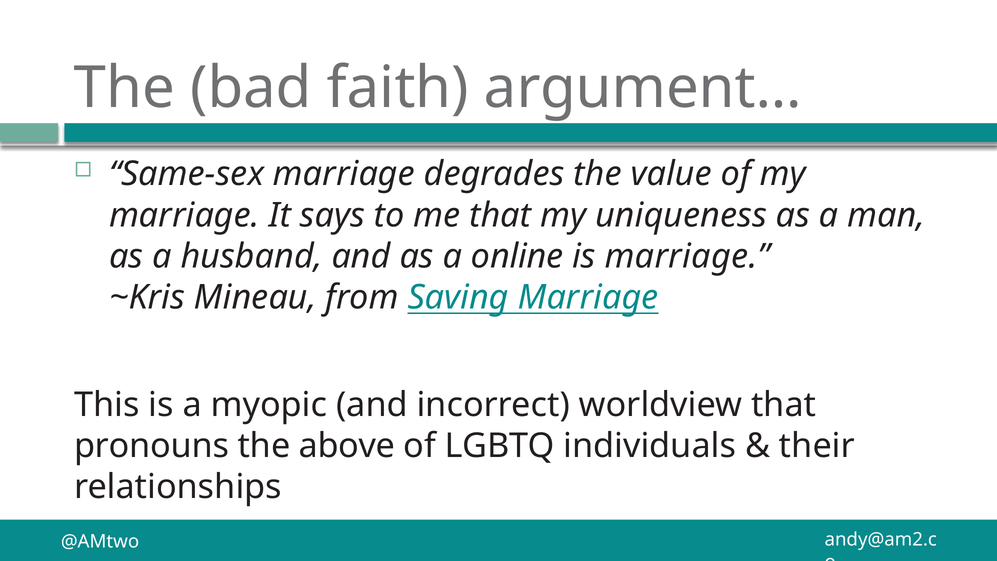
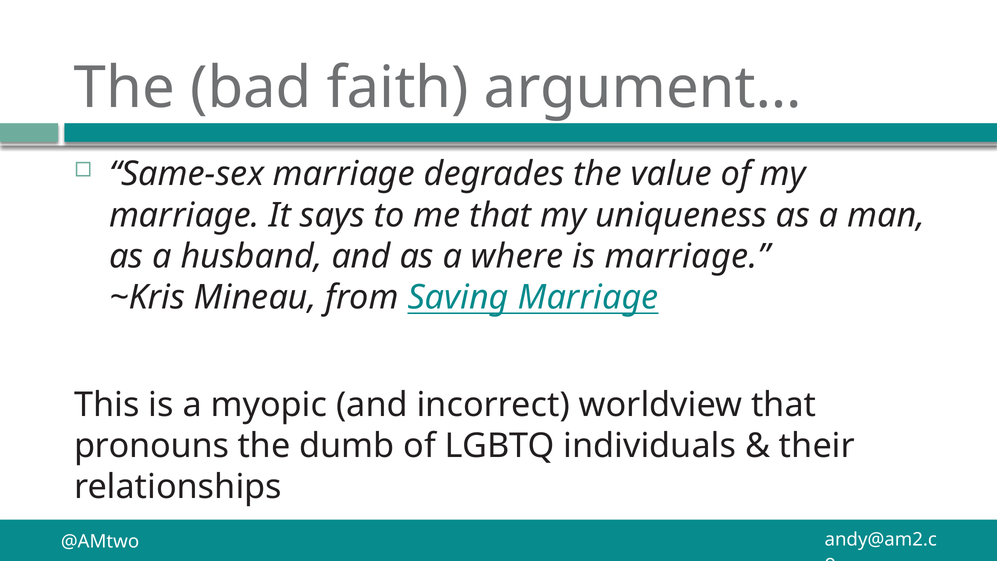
online: online -> where (517, 256)
above: above -> dumb (347, 446)
